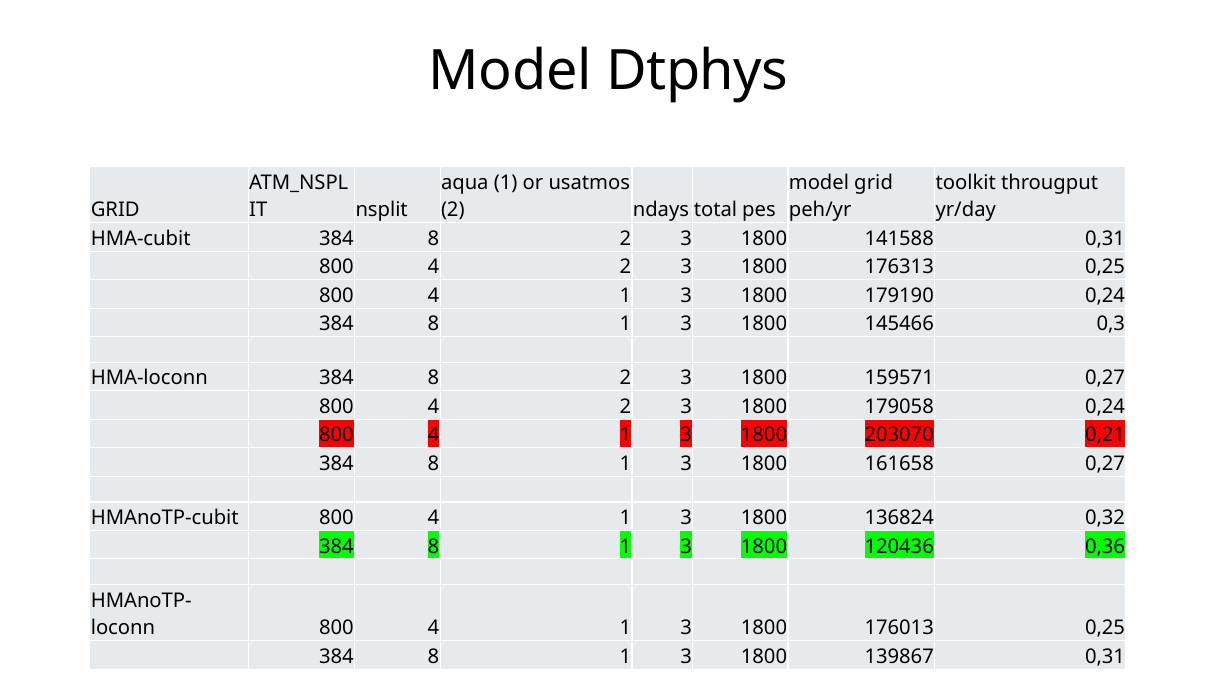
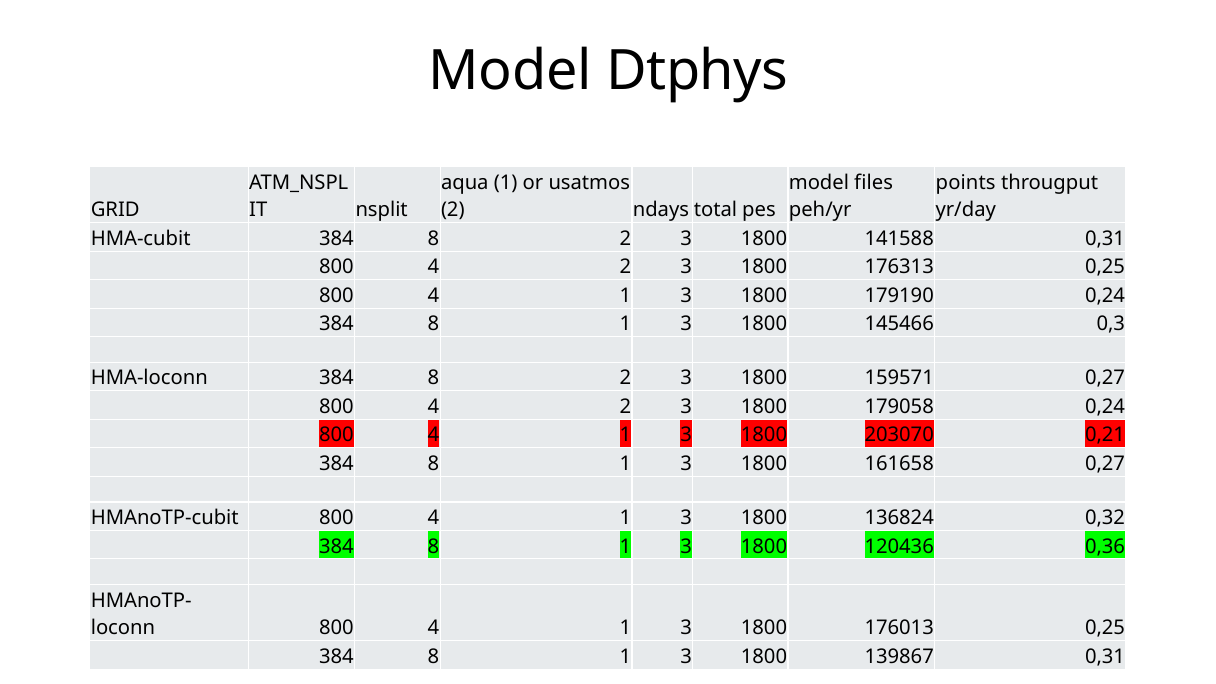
model grid: grid -> files (874, 183)
toolkit: toolkit -> points (966, 183)
